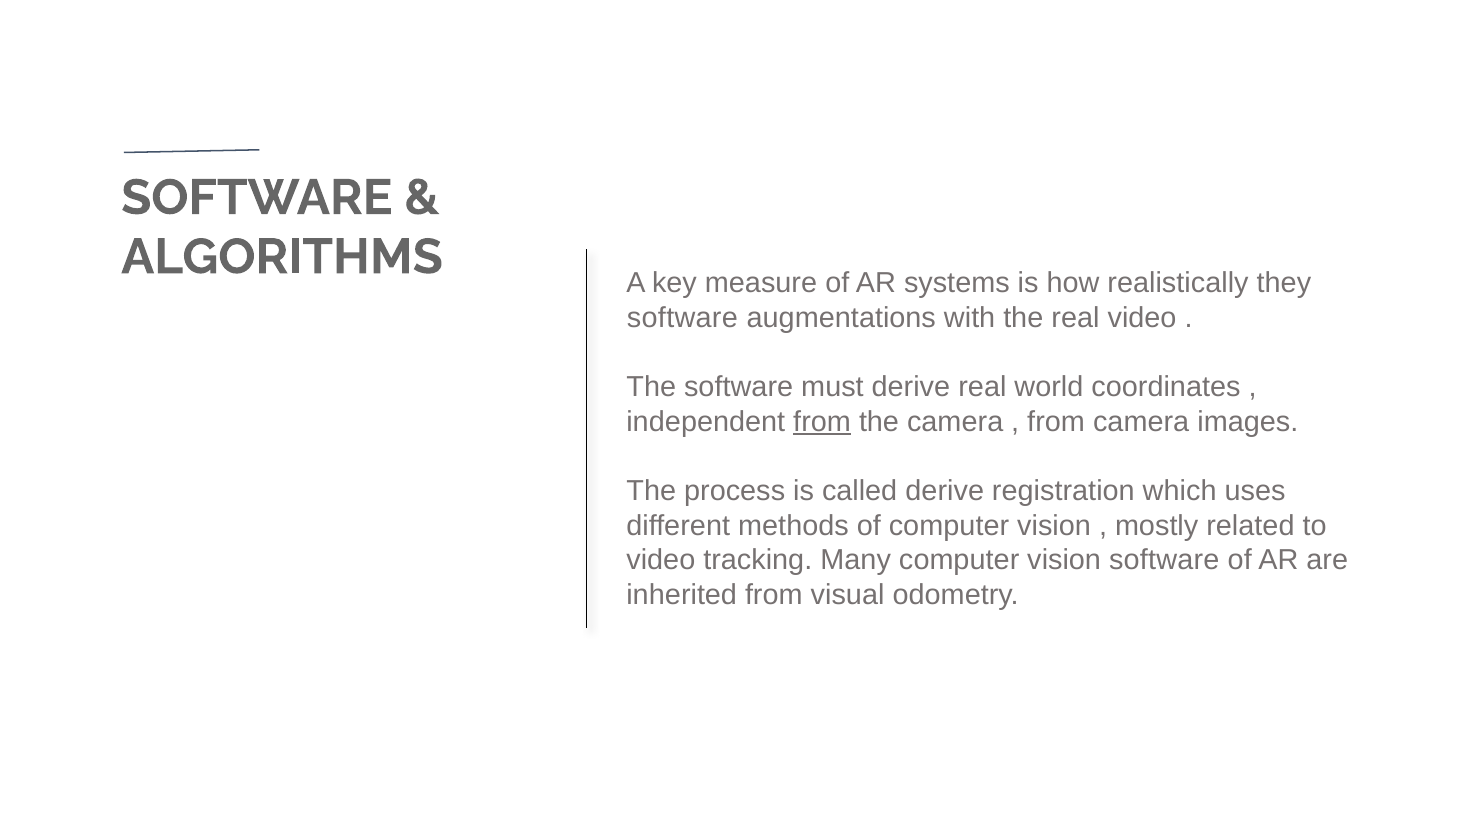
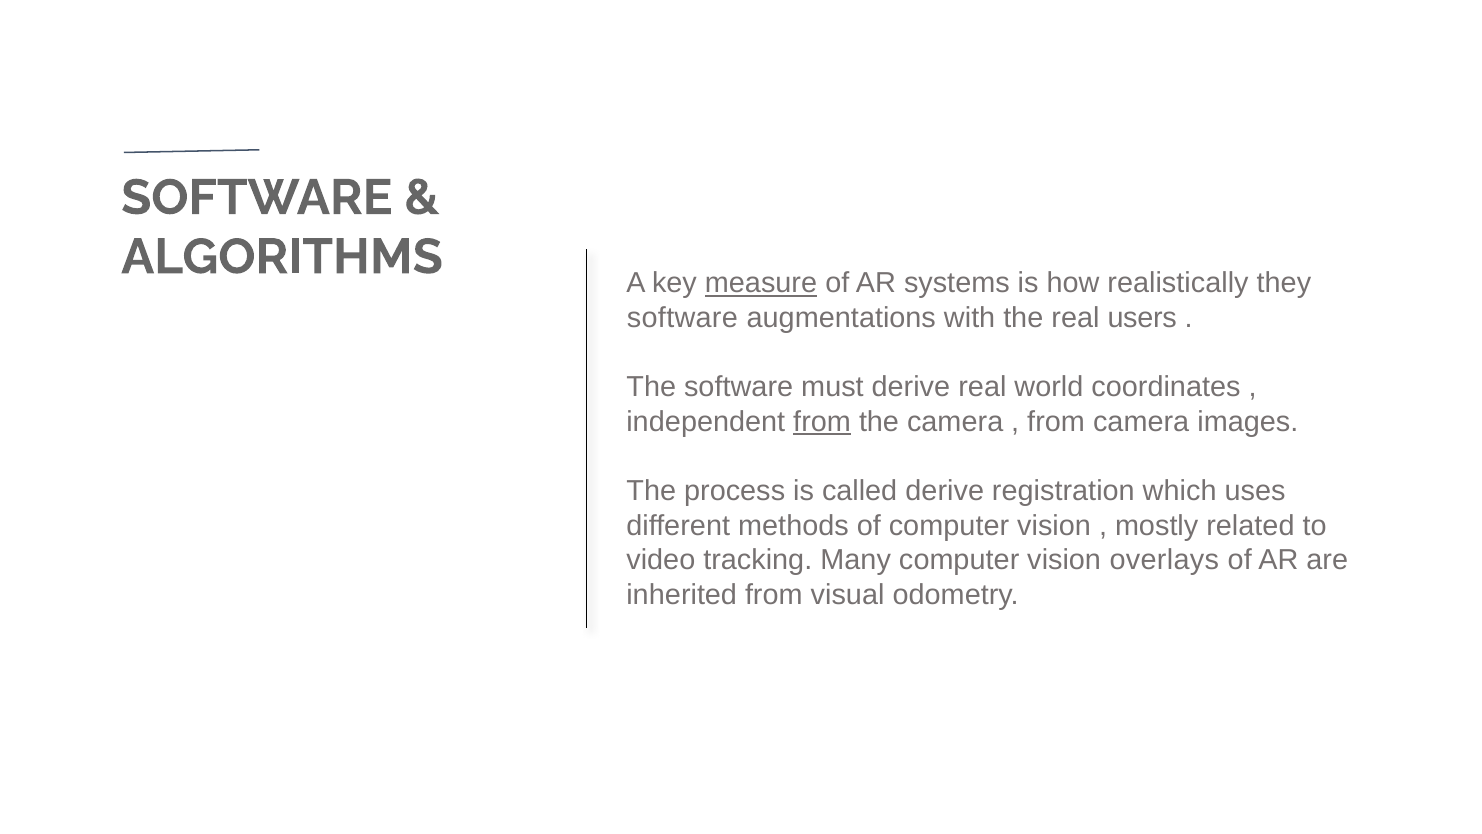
measure underline: none -> present (761, 283)
real video: video -> users (1142, 318)
vision software: software -> overlays (1164, 560)
